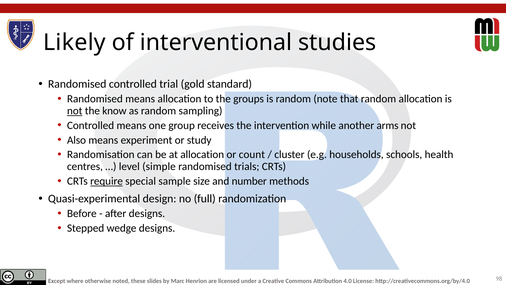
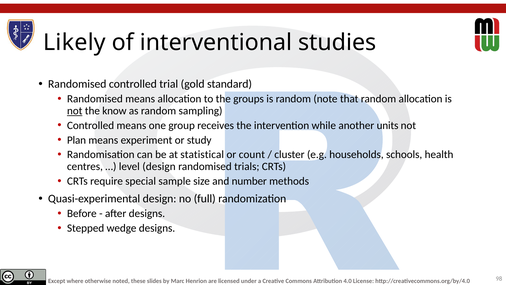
arms: arms -> units (388, 125)
Also: Also -> Plan (77, 140)
at allocation: allocation -> statistical (202, 154)
level simple: simple -> design (159, 166)
require underline: present -> none (107, 181)
